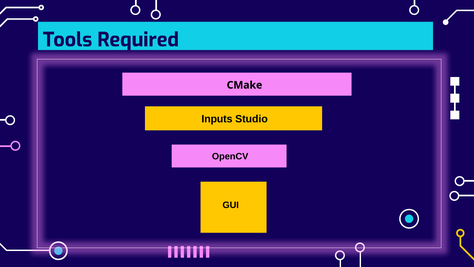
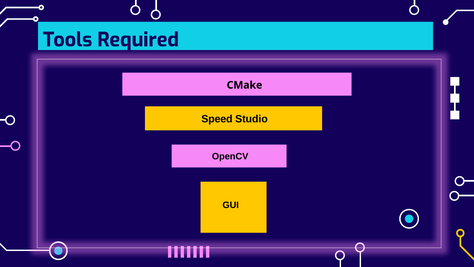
Inputs: Inputs -> Speed (217, 119)
